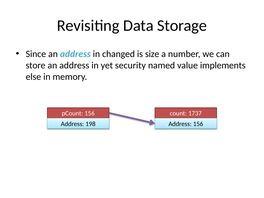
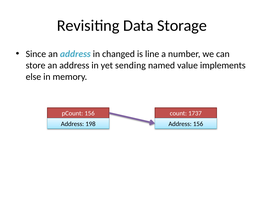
size: size -> line (152, 54)
security: security -> sending (130, 65)
